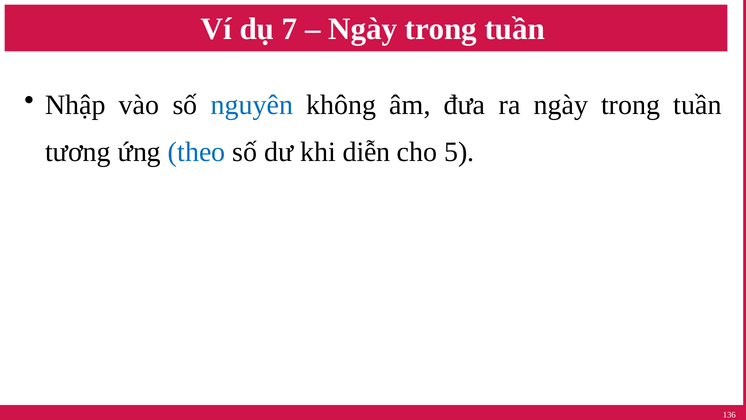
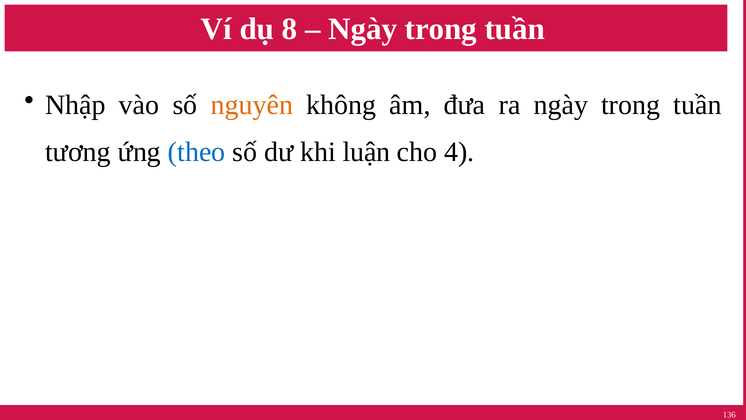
7: 7 -> 8 (290, 29)
nguyên colour: blue -> orange (252, 105)
diễn: diễn -> luận (367, 152)
5: 5 -> 4 (459, 152)
